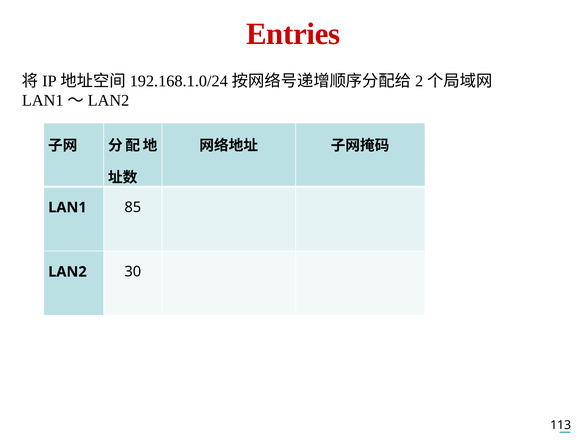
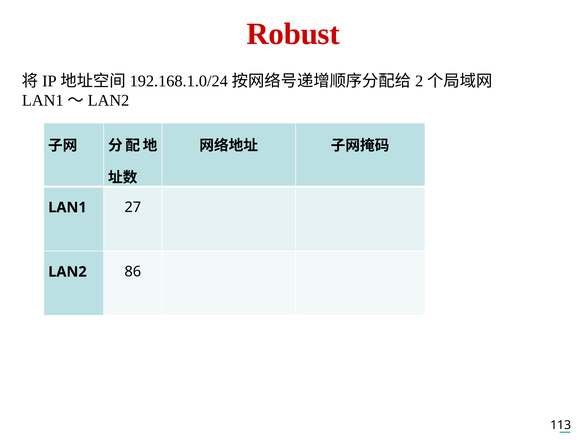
Entries: Entries -> Robust (293, 34)
85: 85 -> 27 (133, 207)
30: 30 -> 86 (133, 272)
